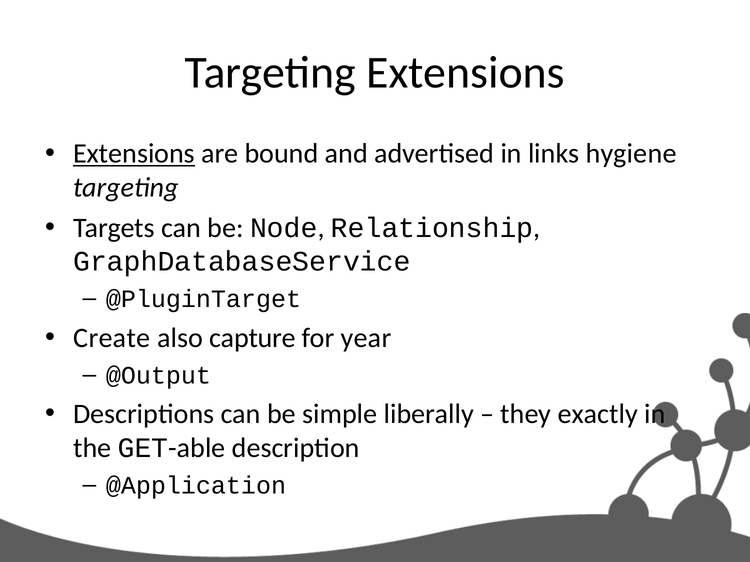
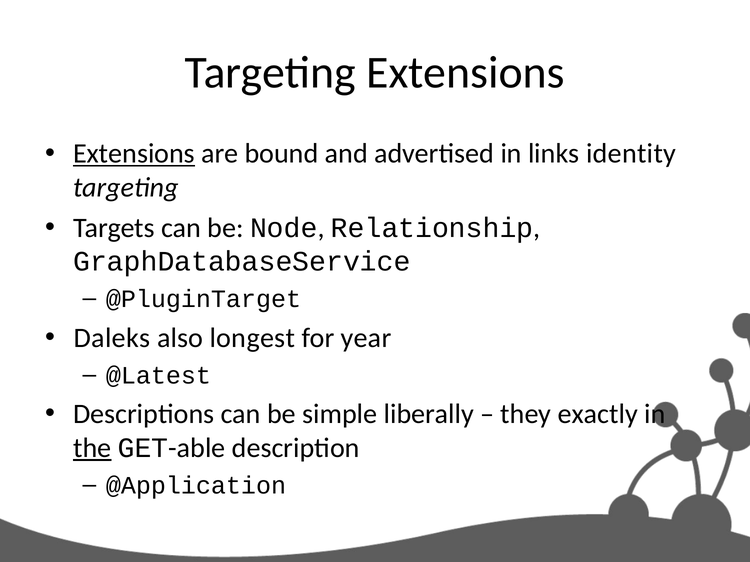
hygiene: hygiene -> identity (631, 154)
Create: Create -> Daleks (112, 338)
capture: capture -> longest (252, 338)
@Output: @Output -> @Latest (158, 376)
the underline: none -> present (92, 448)
